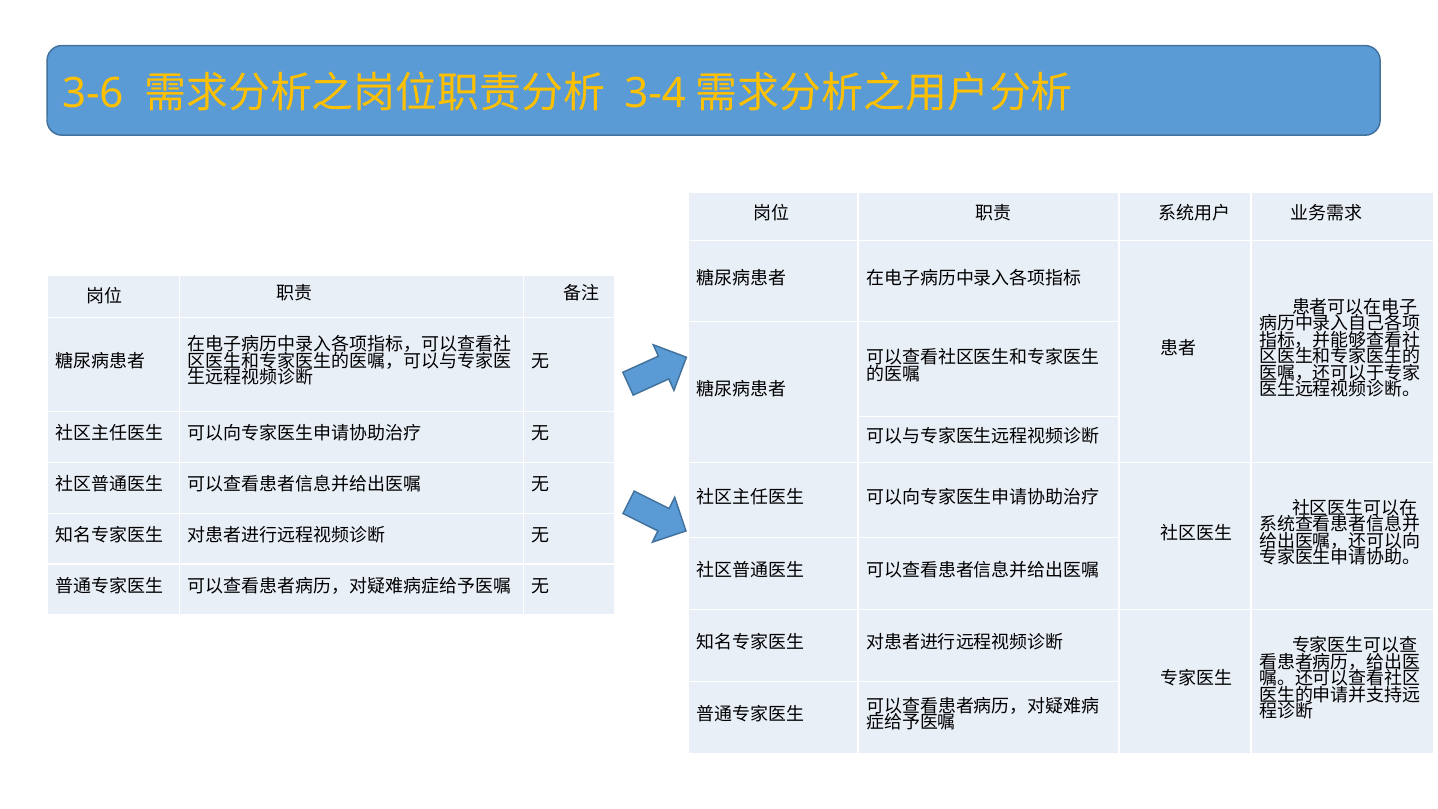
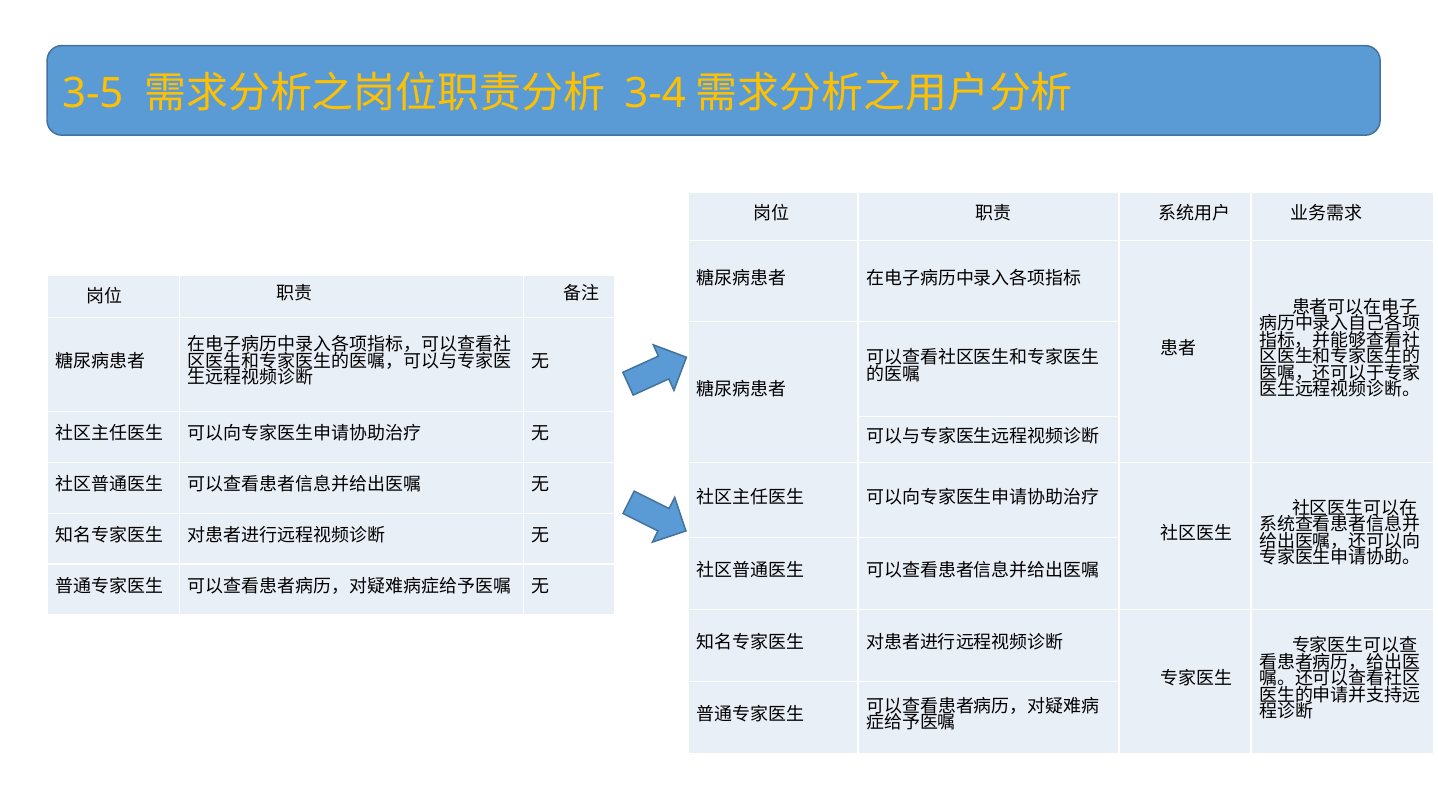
3-6: 3-6 -> 3-5 (93, 93)
